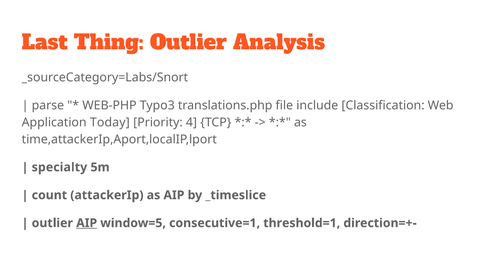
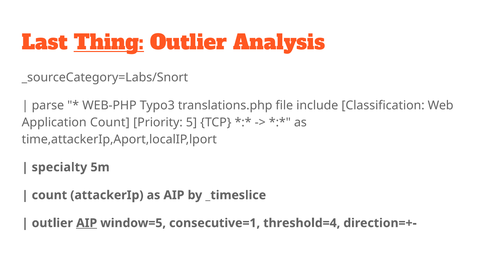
Thing underline: none -> present (109, 43)
Application Today: Today -> Count (110, 122)
4: 4 -> 5 (191, 122)
threshold=1: threshold=1 -> threshold=4 (302, 223)
